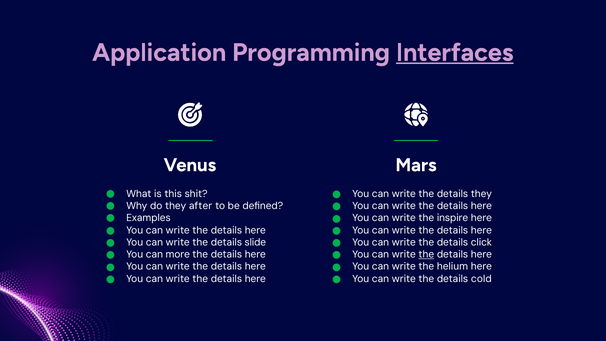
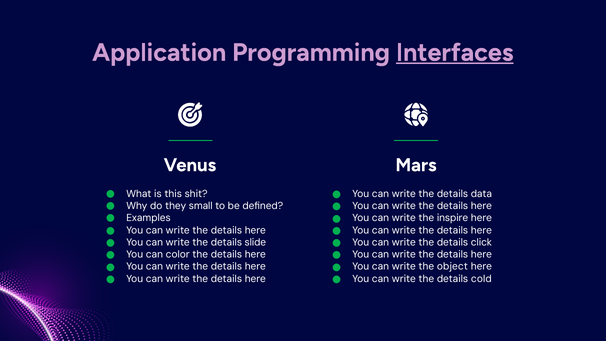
details they: they -> data (481, 194)
after: after -> small (201, 206)
more: more -> color (178, 254)
the underline: present -> none (426, 254)
helium: helium -> object (452, 266)
